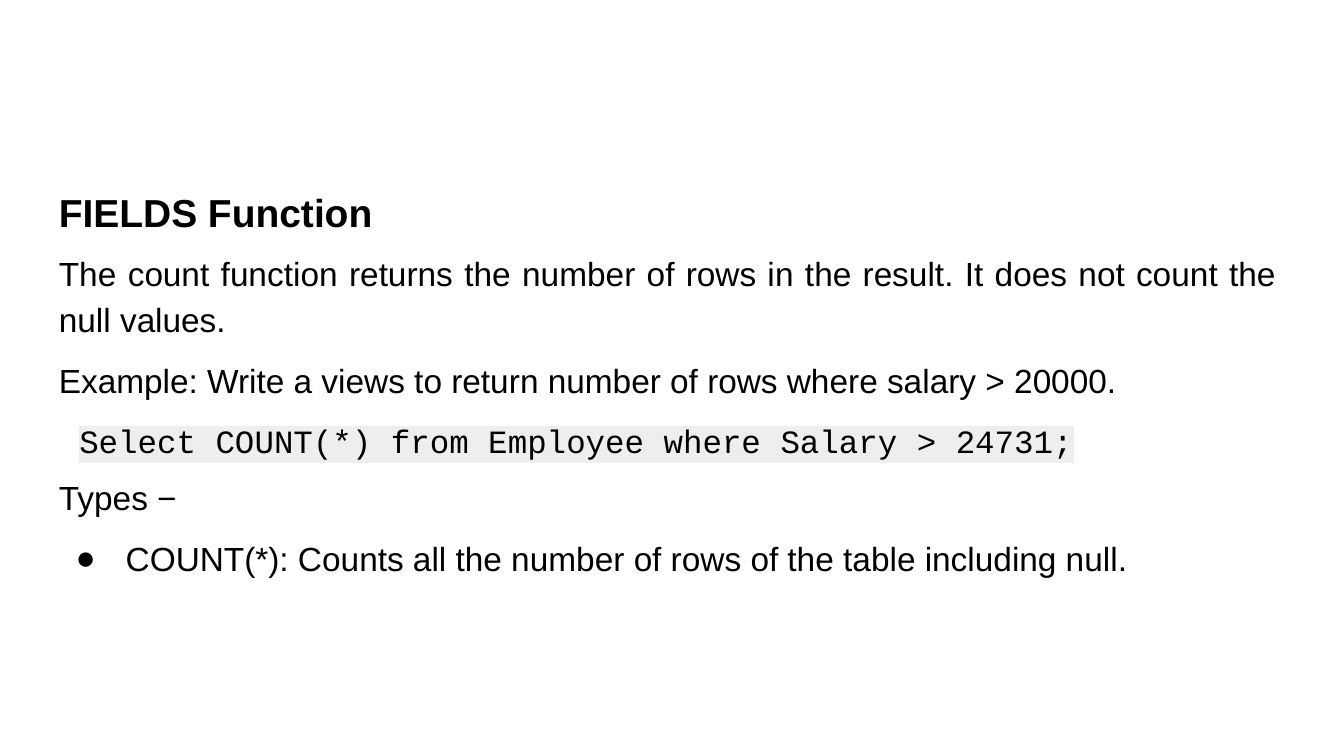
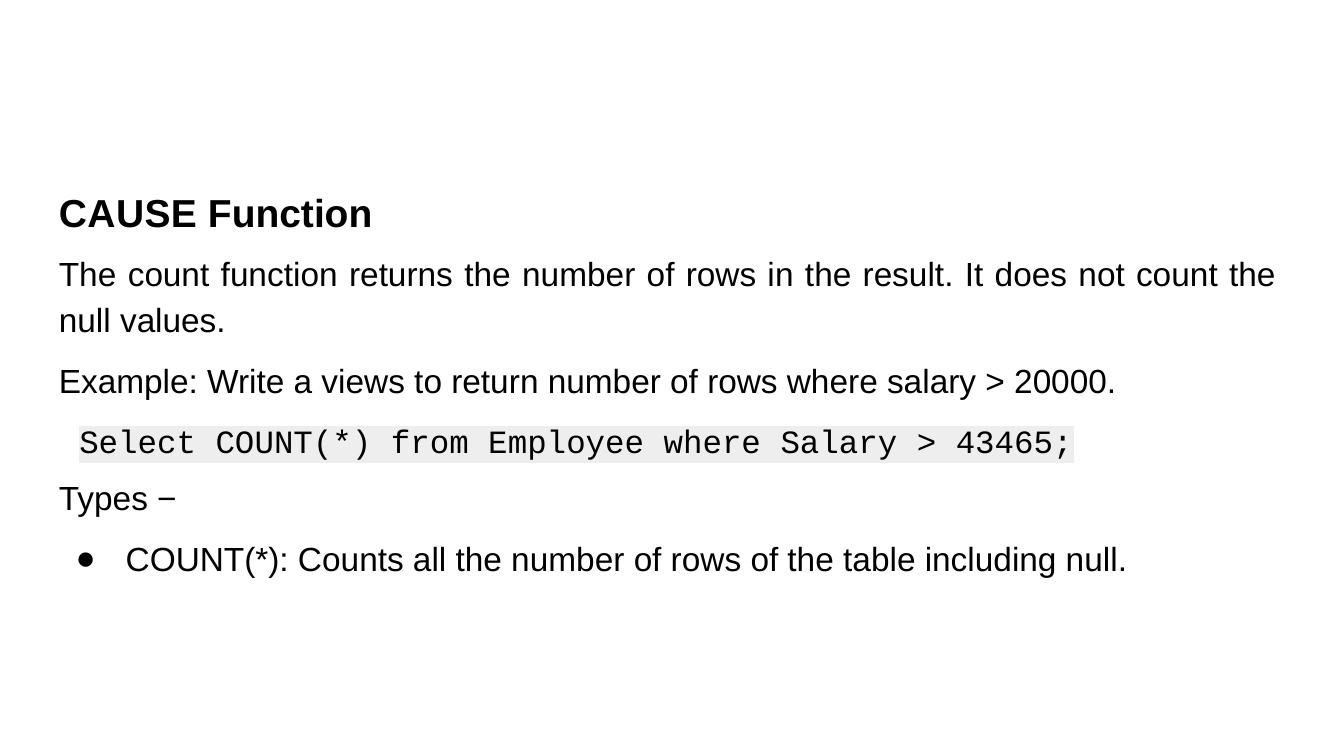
FIELDS: FIELDS -> CAUSE (128, 215)
24731: 24731 -> 43465 (1014, 442)
